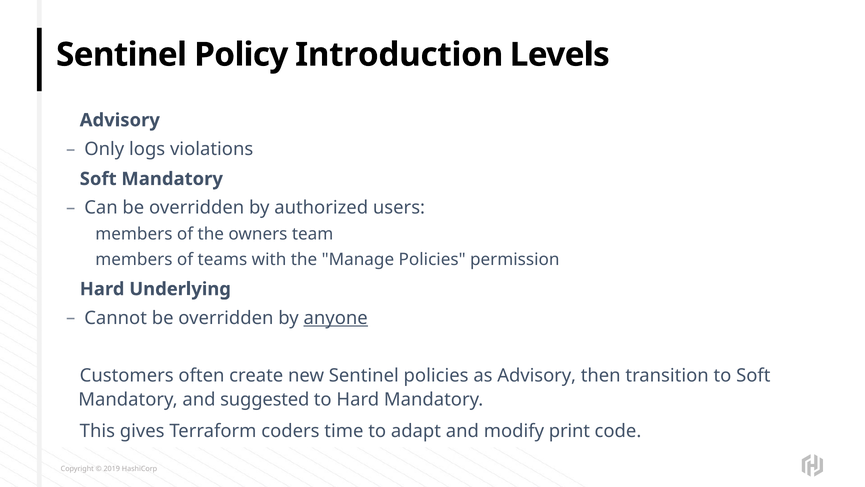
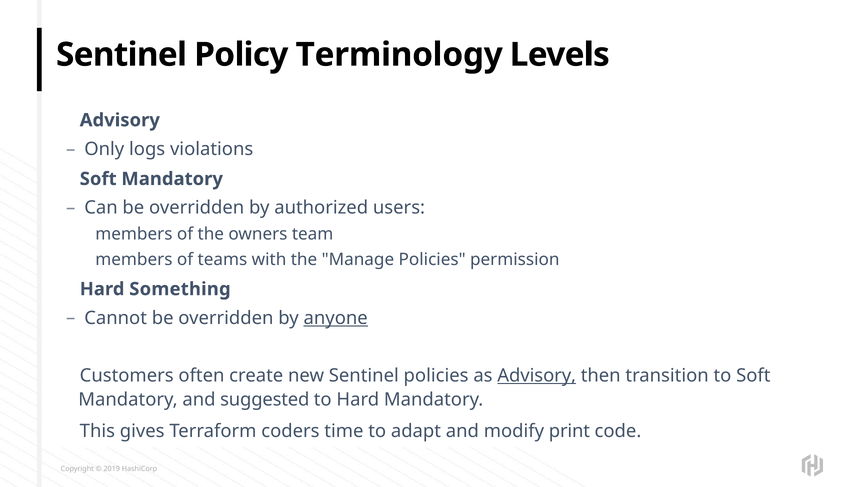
Introduction: Introduction -> Terminology (399, 55)
Underlying: Underlying -> Something (180, 289)
Advisory underline: none -> present (537, 375)
